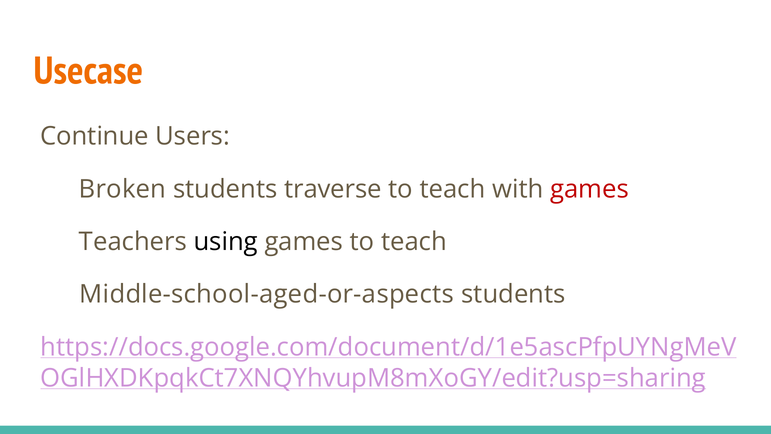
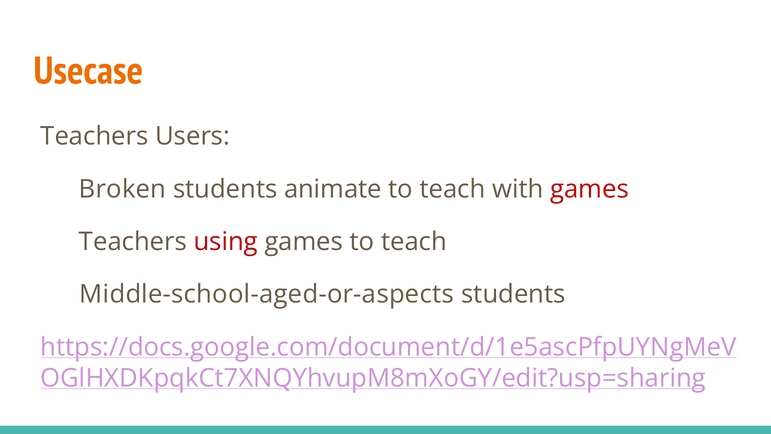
Continue: Continue -> Teachers (94, 136)
traverse: traverse -> animate (333, 189)
using colour: black -> red (226, 241)
